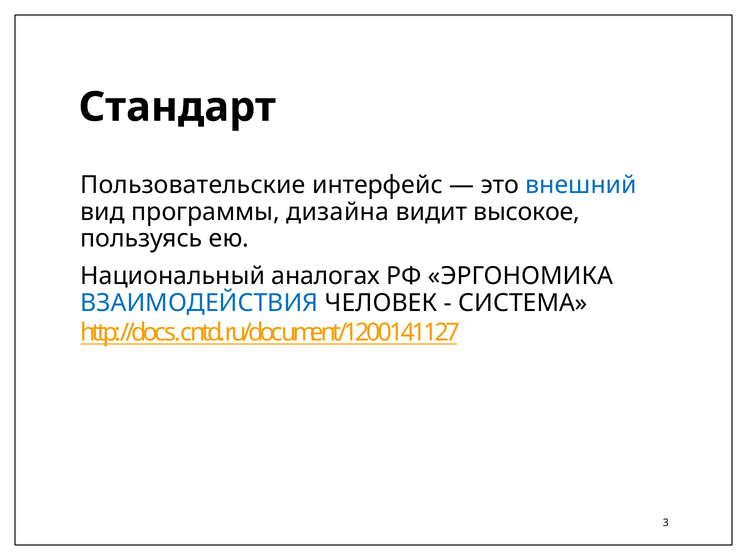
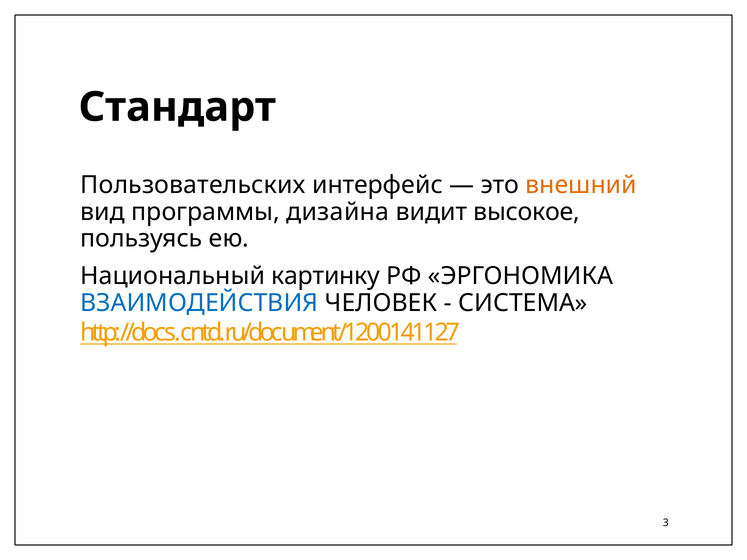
Пользовательские: Пользовательские -> Пользовательских (193, 185)
внешний colour: blue -> orange (581, 185)
аналогах: аналогах -> картинку (326, 276)
